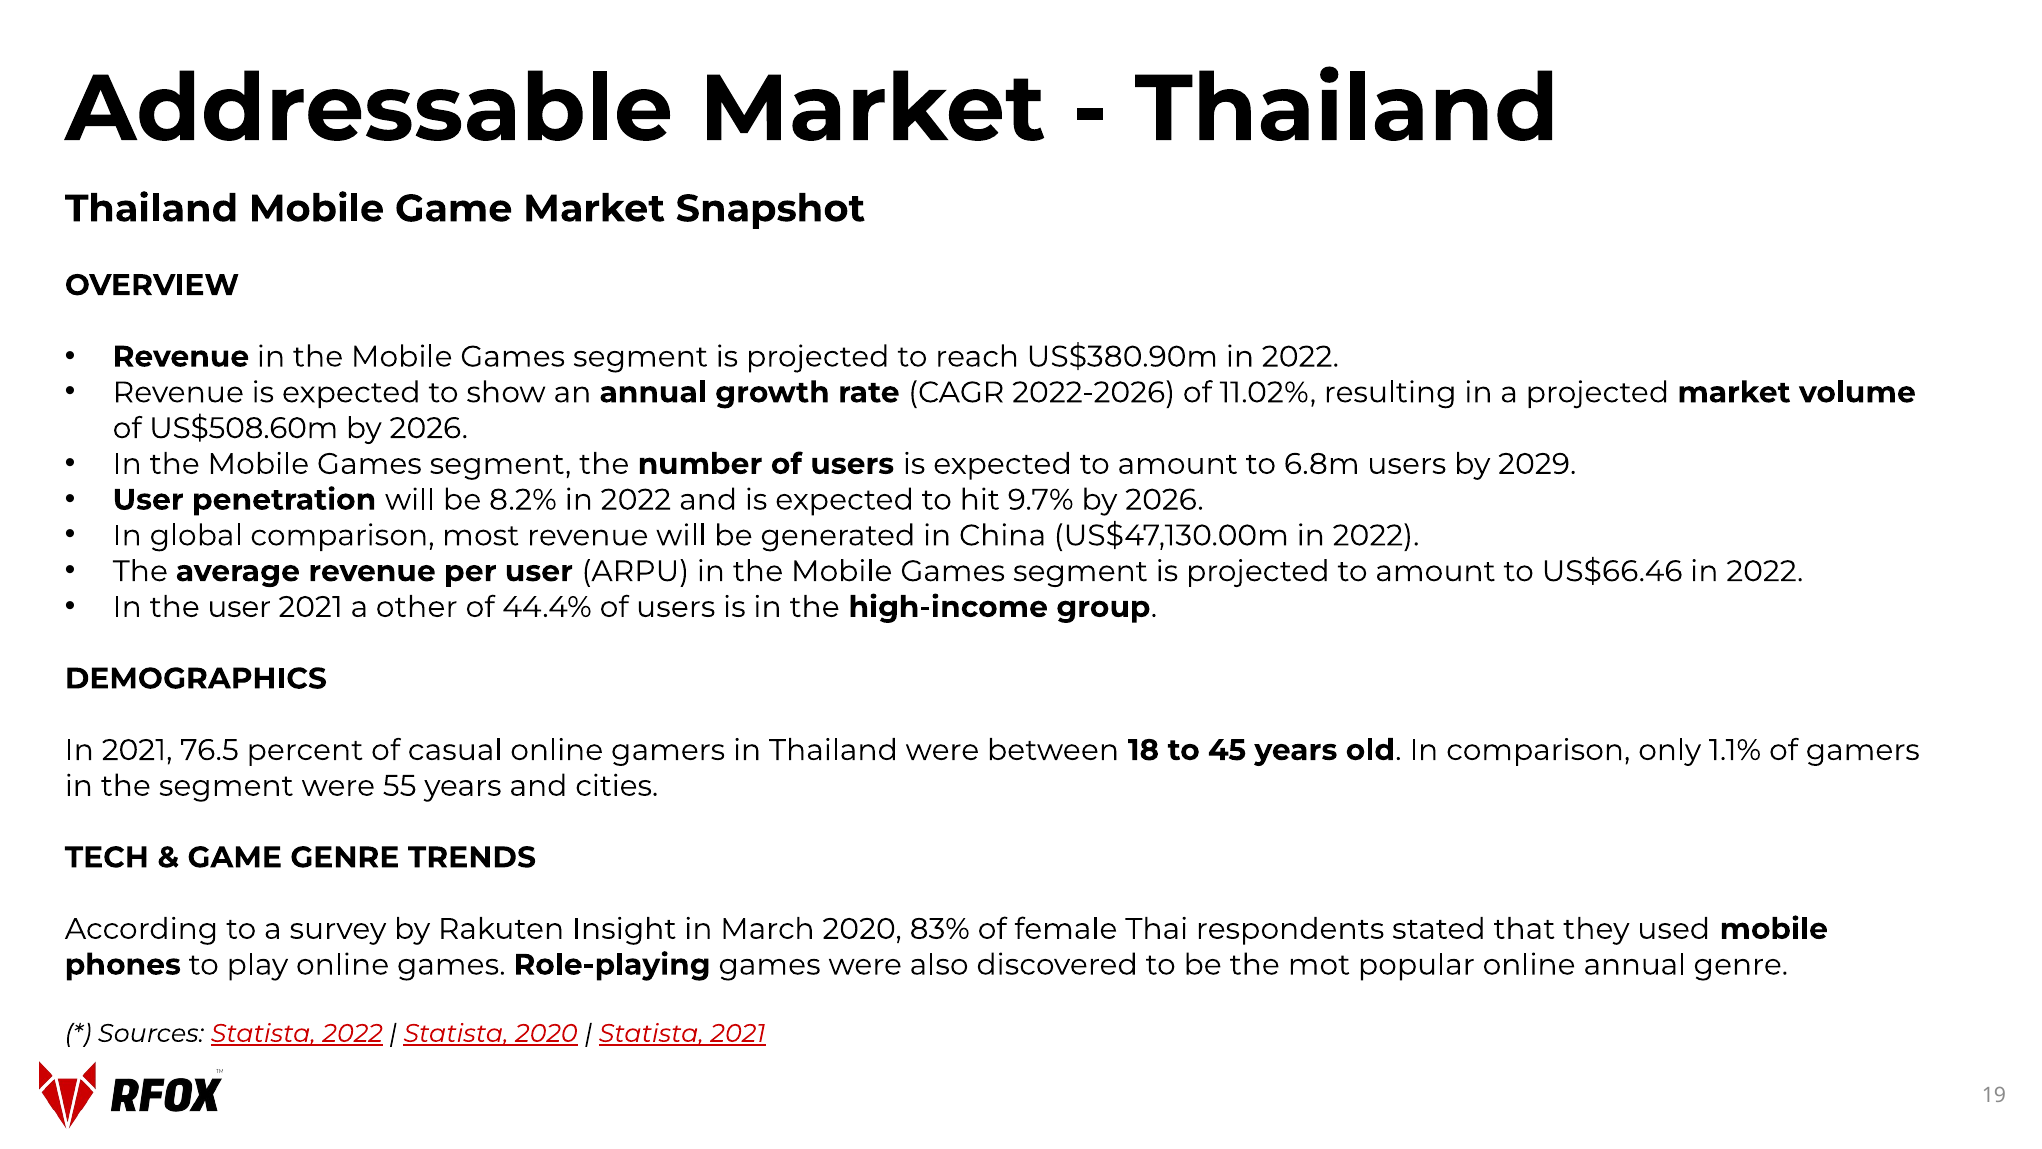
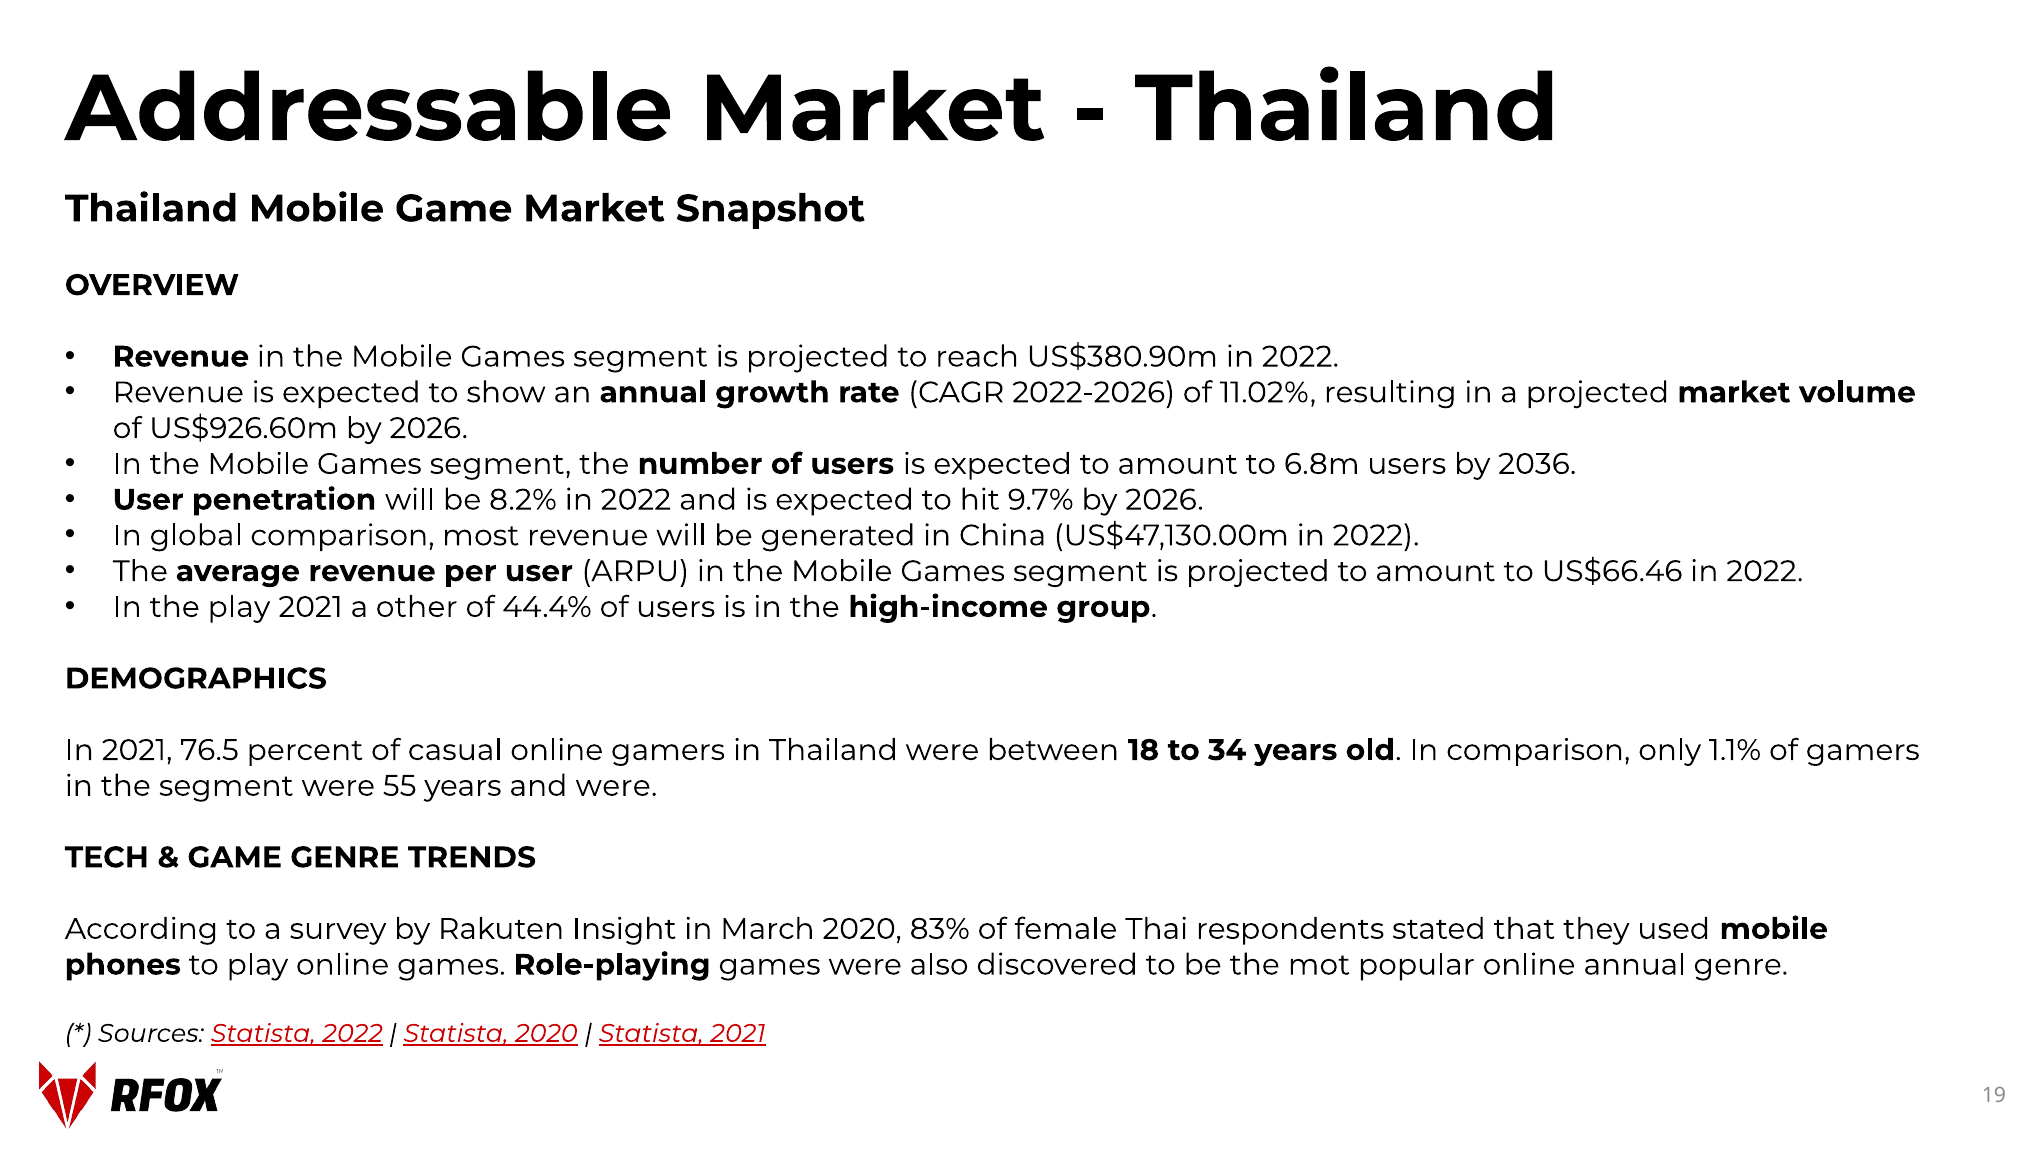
US$508.60m: US$508.60m -> US$926.60m (244, 428)
2029: 2029 -> 2036 (1537, 464)
the user: user -> play (239, 607)
45: 45 -> 34 (1227, 750)
and cities: cities -> were (617, 786)
